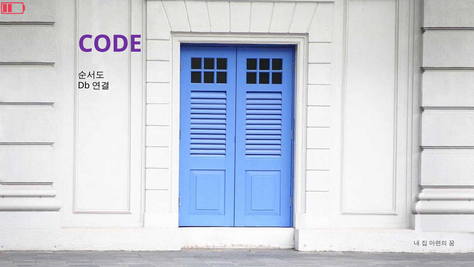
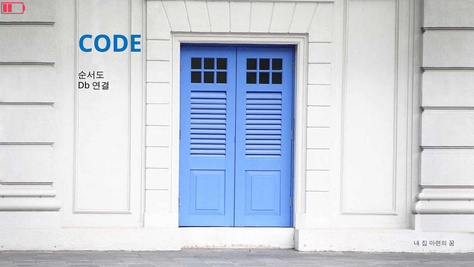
CODE colour: purple -> blue (110, 44)
